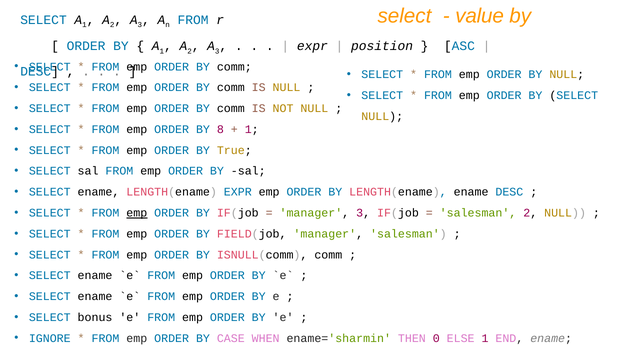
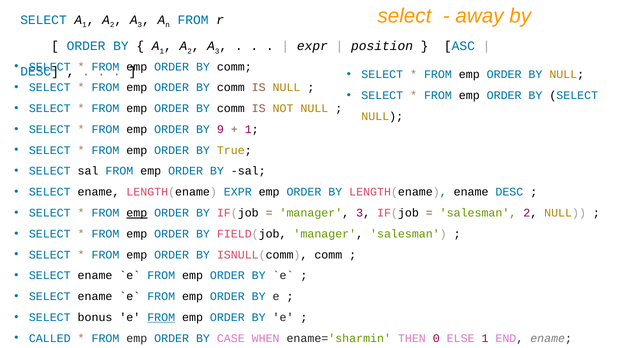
value: value -> away (480, 16)
8: 8 -> 9 (220, 129)
FROM underline: none -> present (161, 317)
IGNORE: IGNORE -> CALLED (50, 338)
